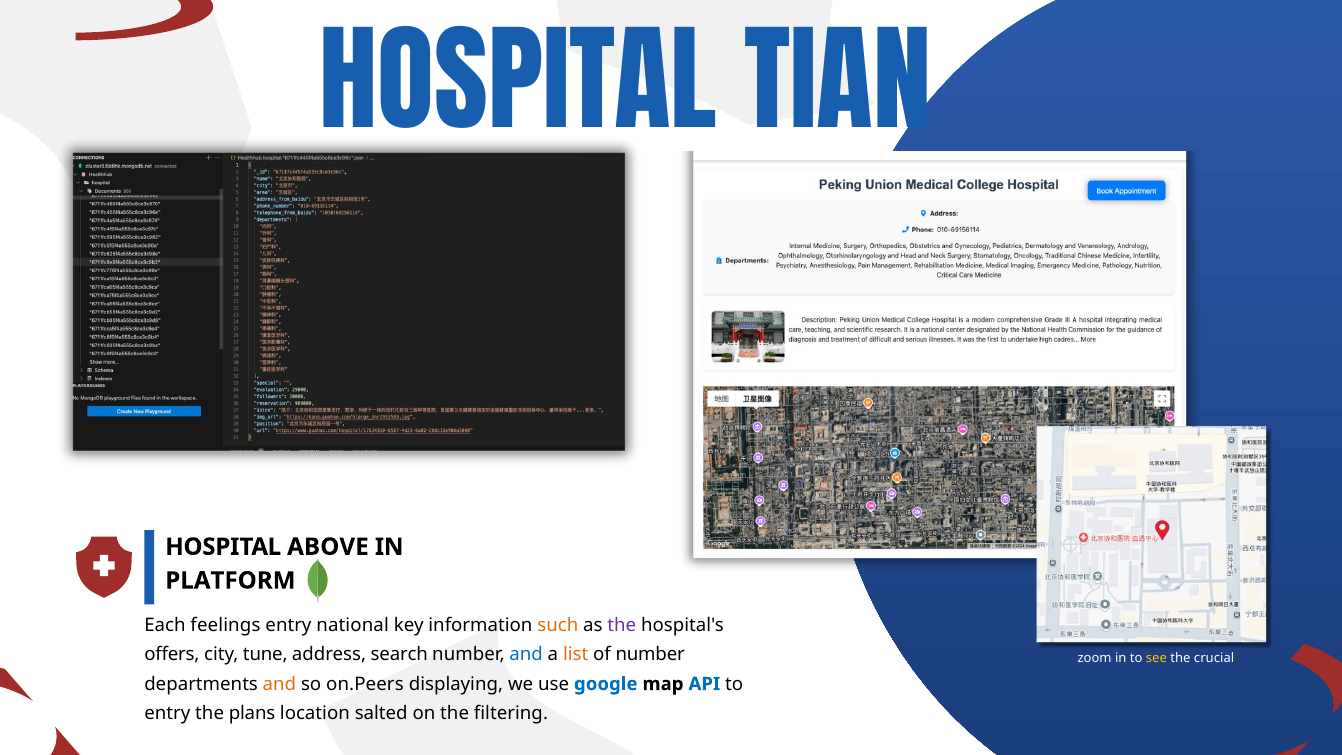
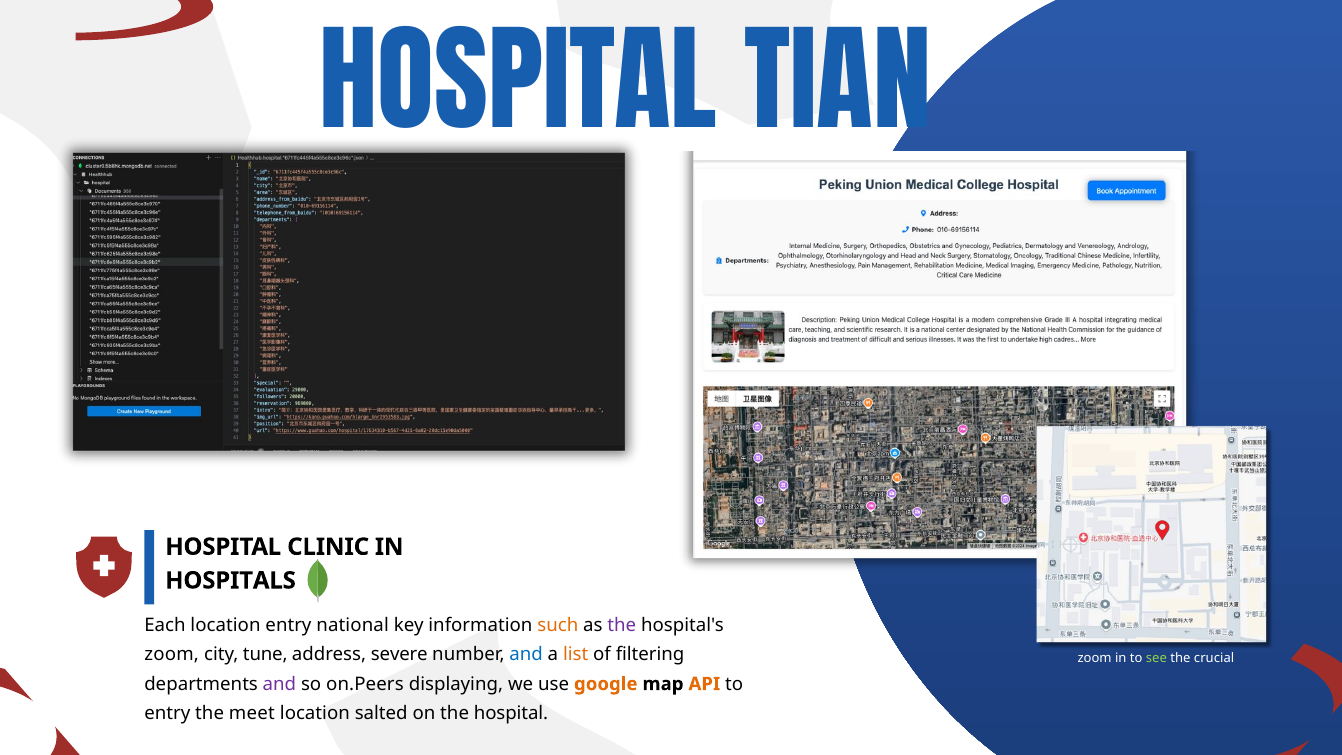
ABOVE: ABOVE -> CLINIC (328, 547)
PLATFORM: PLATFORM -> HOSPITALS (230, 580)
Each feelings: feelings -> location (226, 625)
offers: offers -> zoom (172, 654)
search: search -> severe (399, 654)
of number: number -> filtering (650, 654)
see colour: yellow -> light green (1156, 659)
and colour: orange -> purple (279, 684)
google colour: blue -> orange (606, 684)
API colour: blue -> orange (704, 684)
plans: plans -> meet (252, 713)
the filtering: filtering -> hospital (511, 713)
